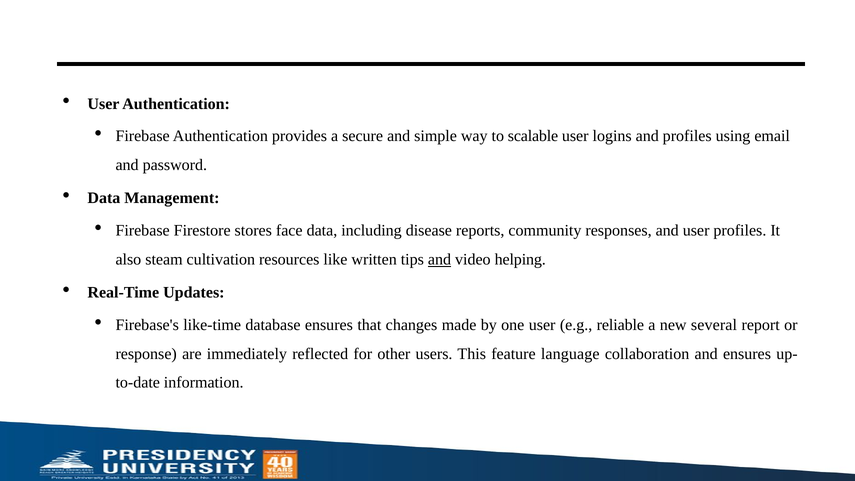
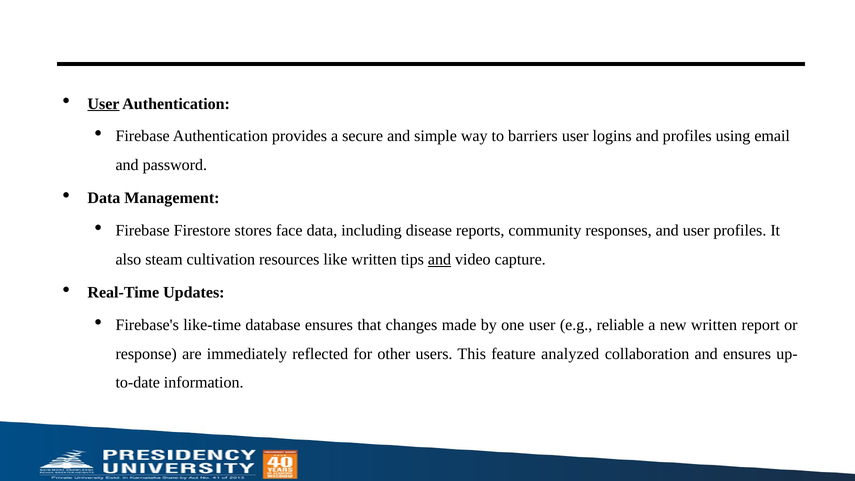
User underline: none -> present (103, 104)
scalable: scalable -> barriers (533, 136)
helping: helping -> capture (520, 259)
new several: several -> written (714, 325)
language: language -> analyzed (570, 354)
